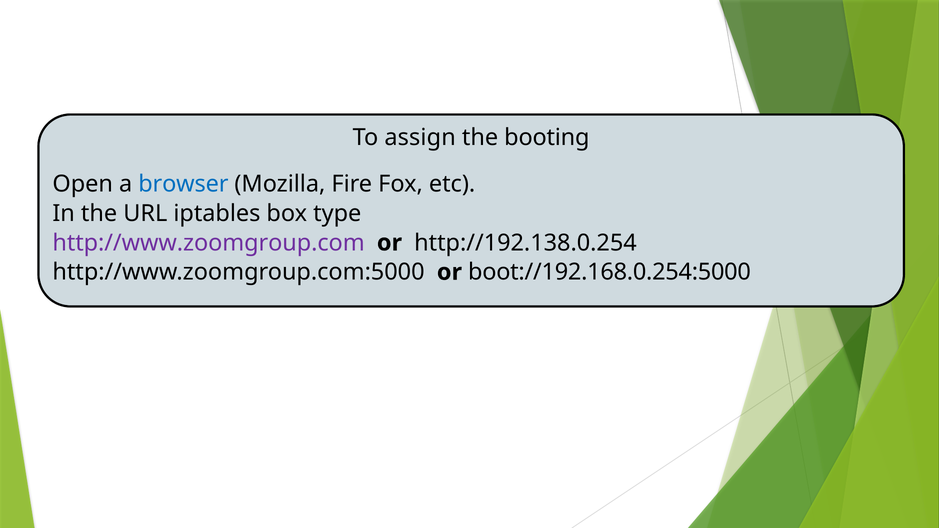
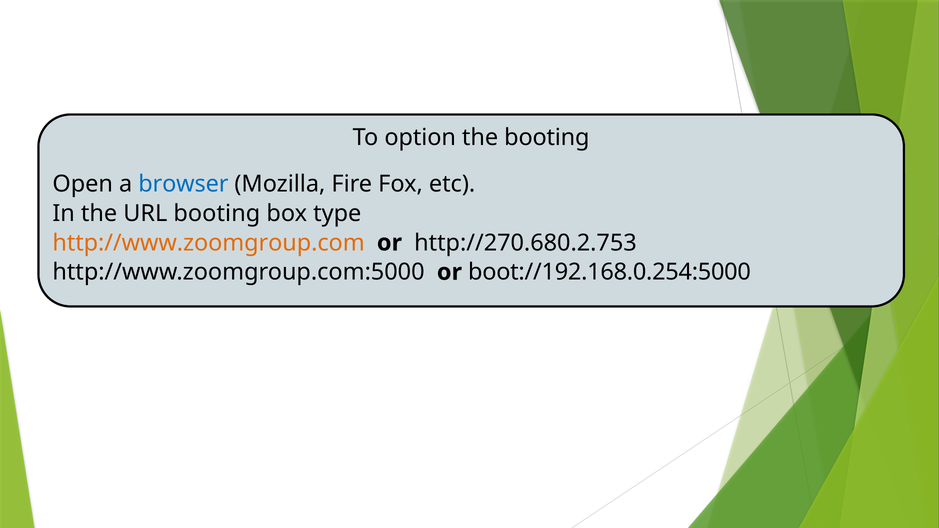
assign: assign -> option (420, 138)
URL iptables: iptables -> booting (217, 214)
http://www.zoomgroup.com colour: purple -> orange (209, 243)
http://192.138.0.254: http://192.138.0.254 -> http://270.680.2.753 (525, 243)
